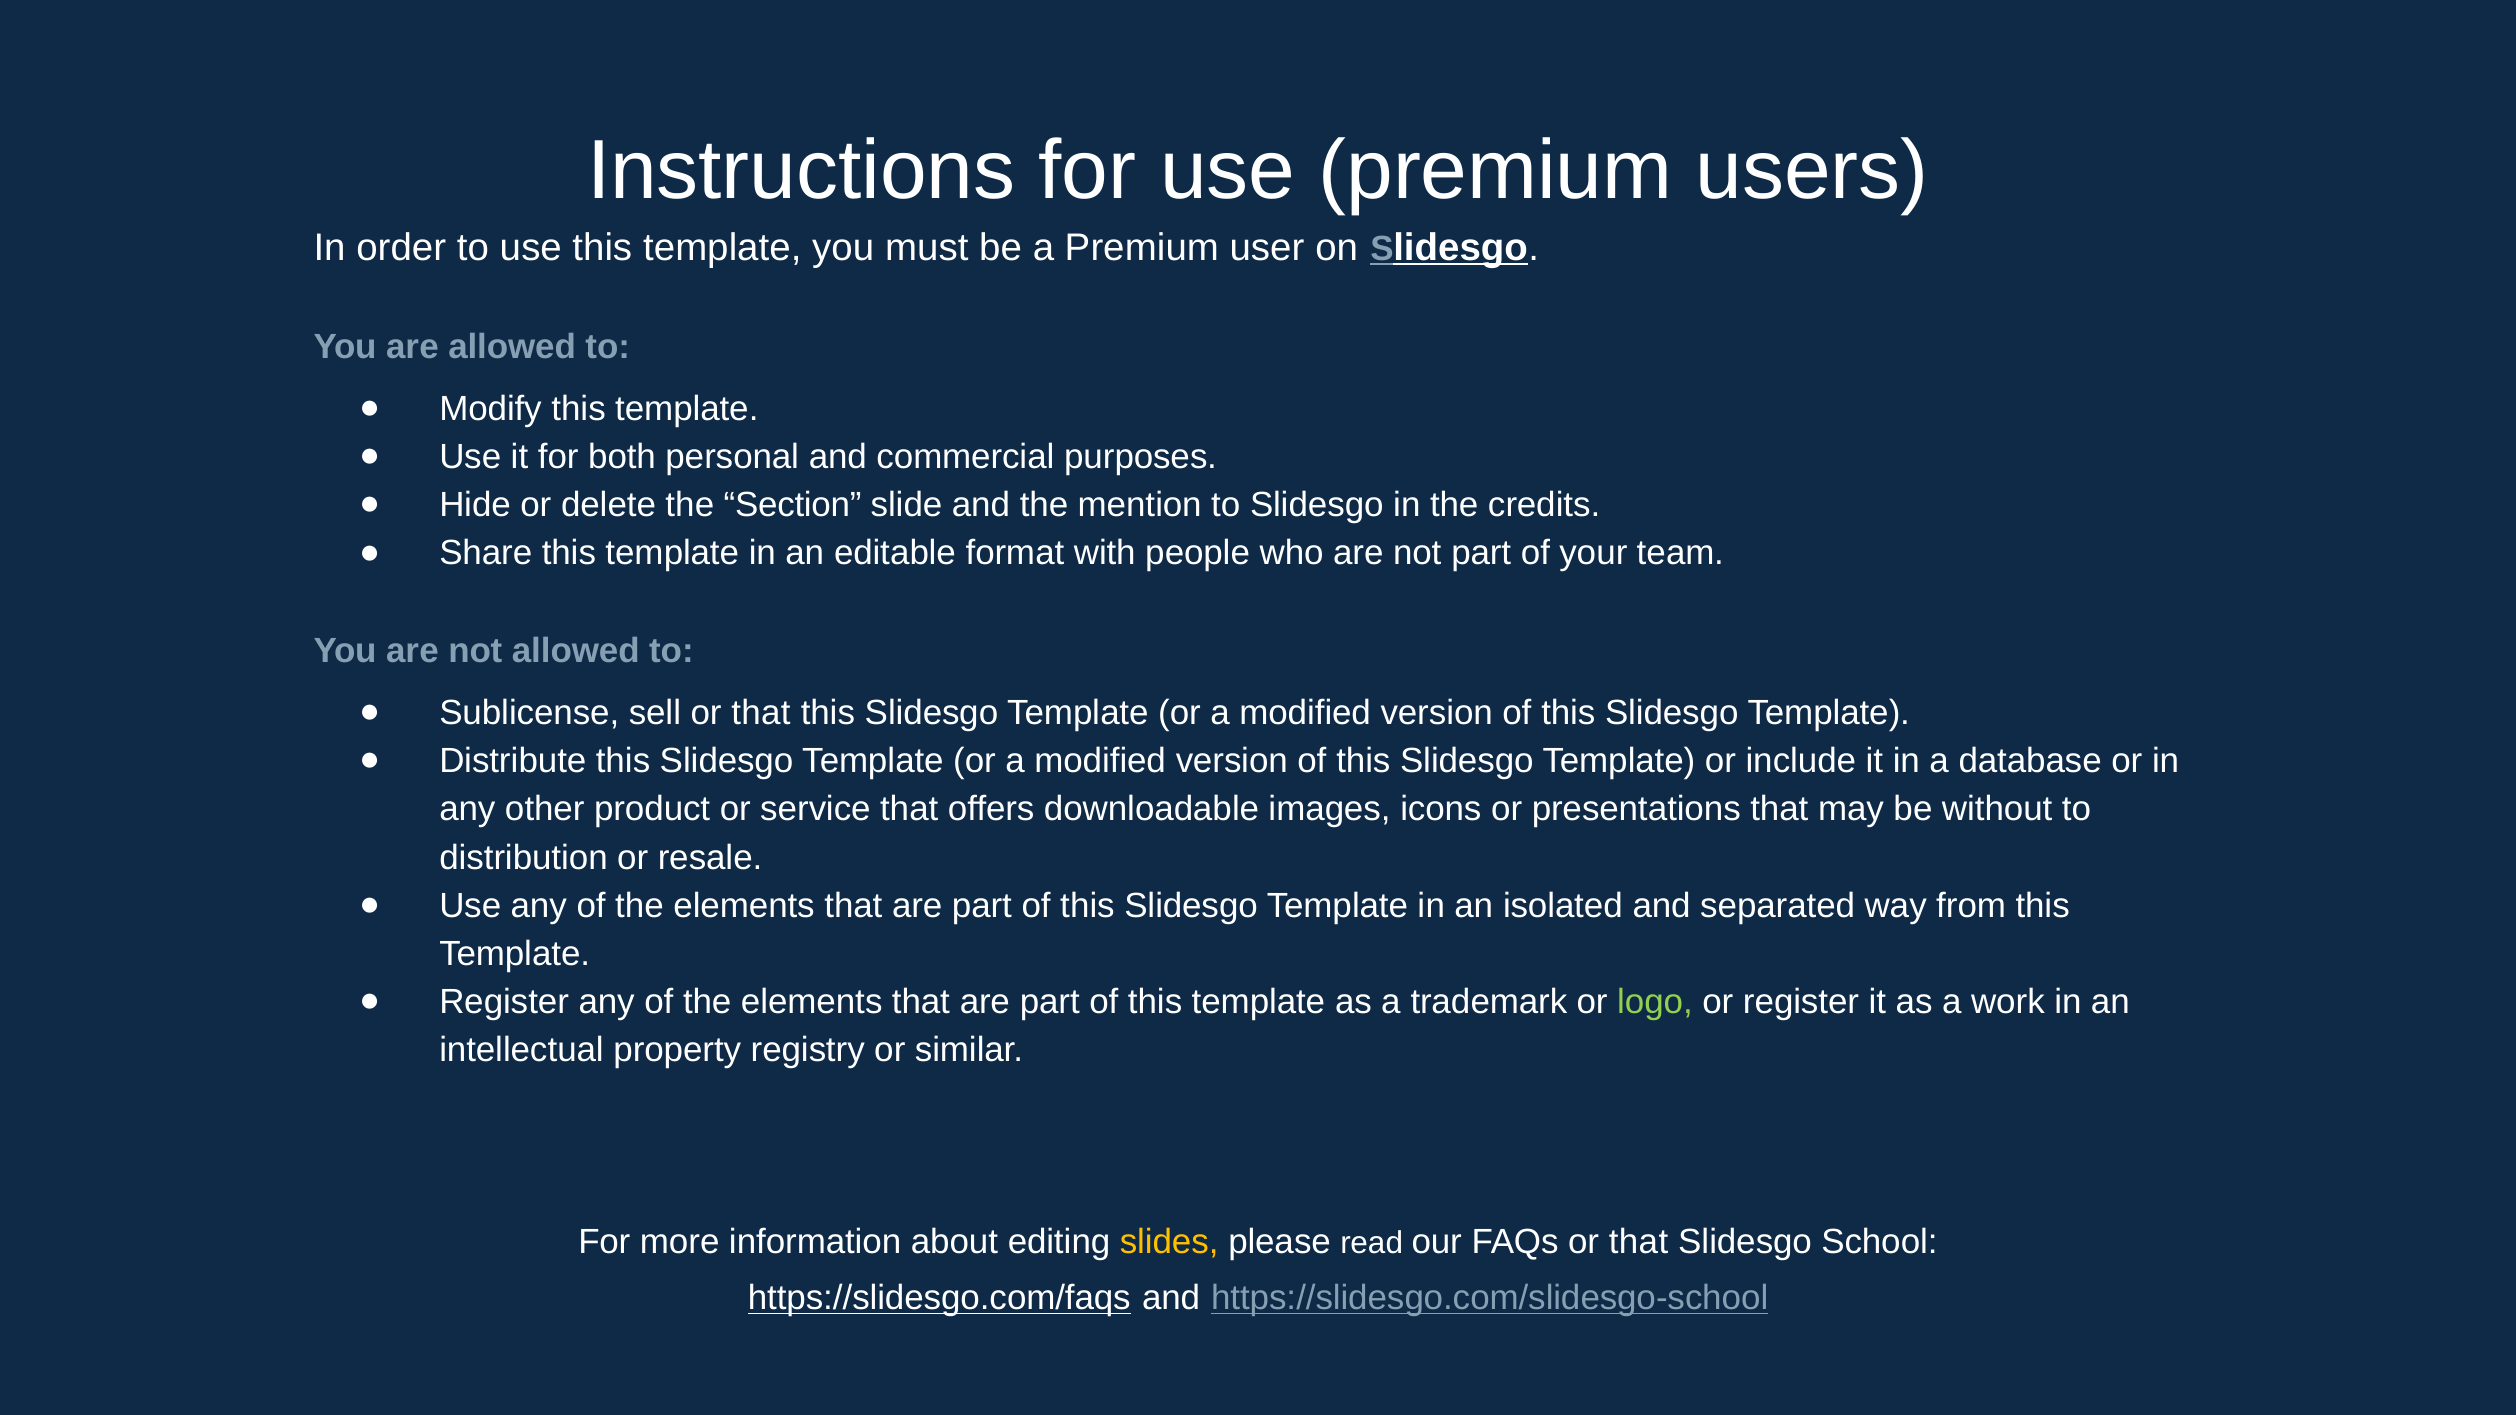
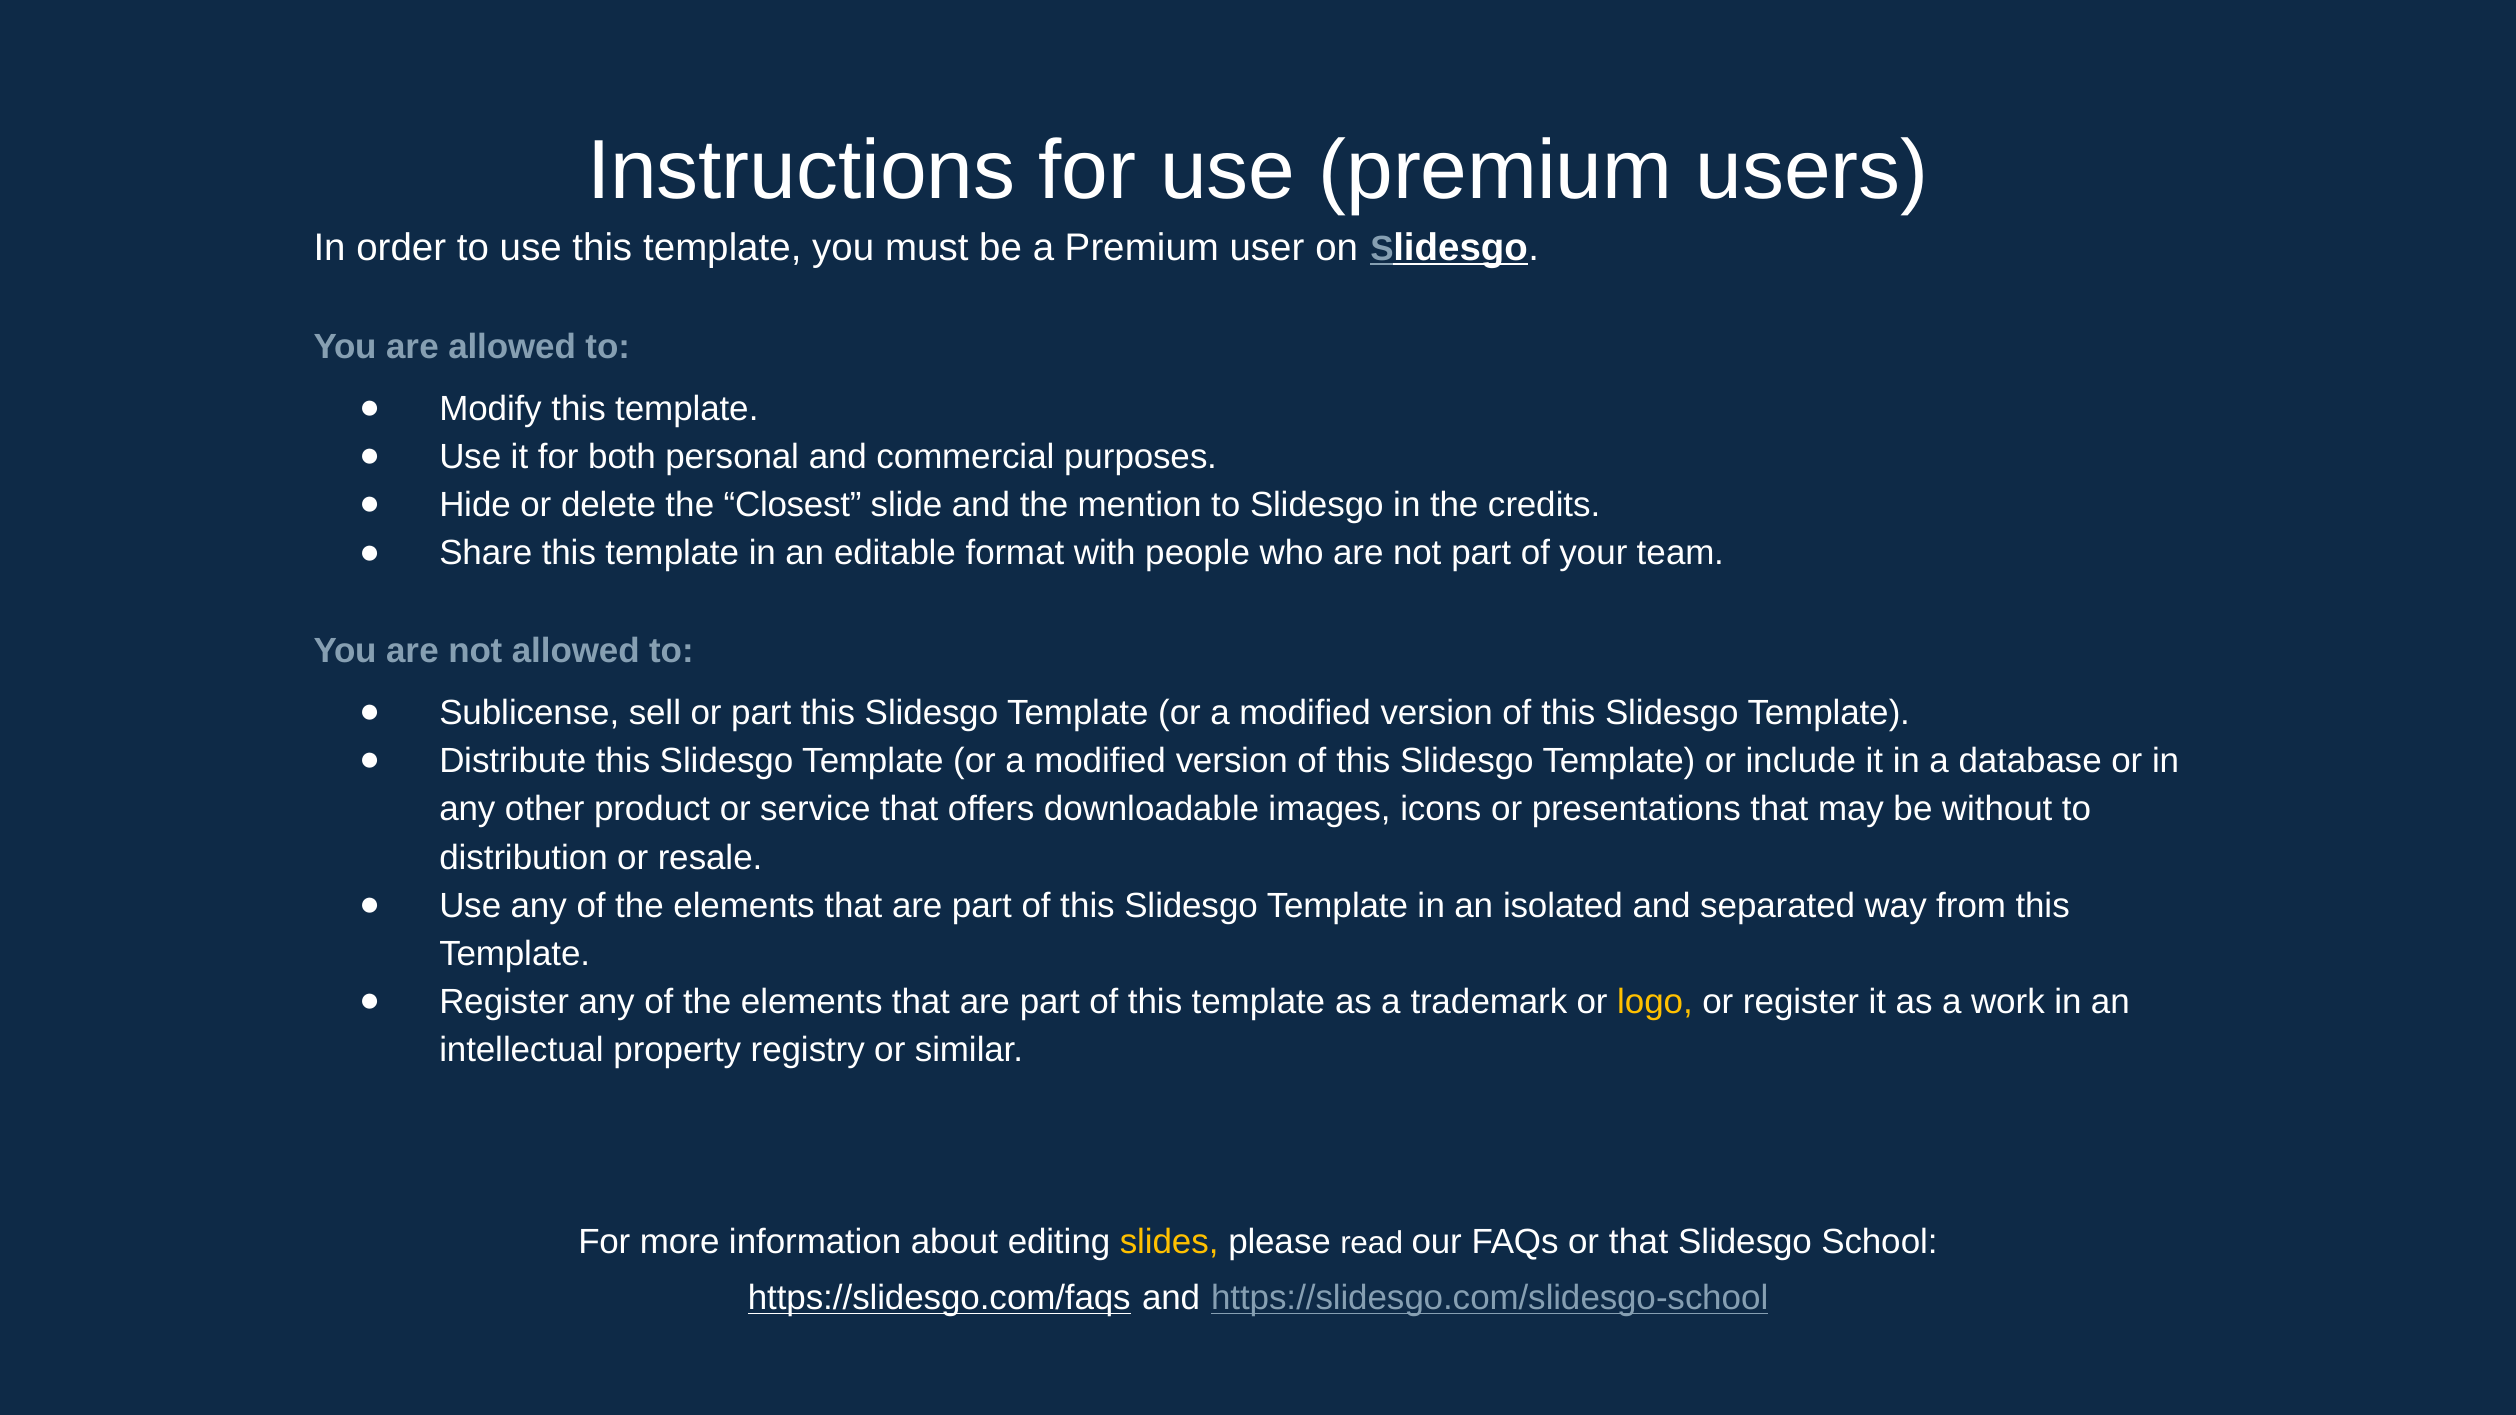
Section: Section -> Closest (793, 505)
sell or that: that -> part (761, 713)
logo colour: light green -> yellow (1655, 1002)
